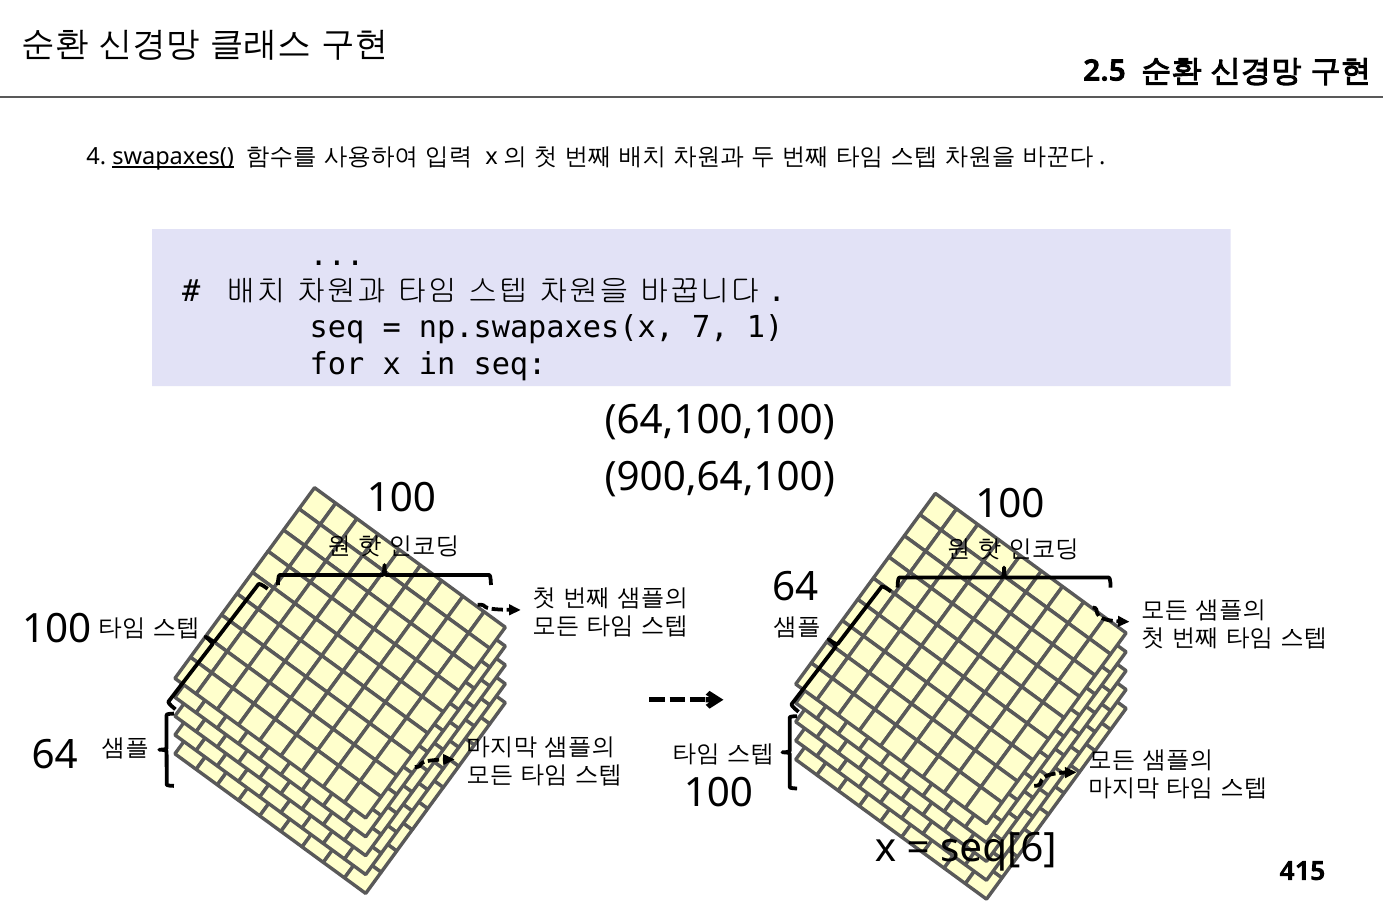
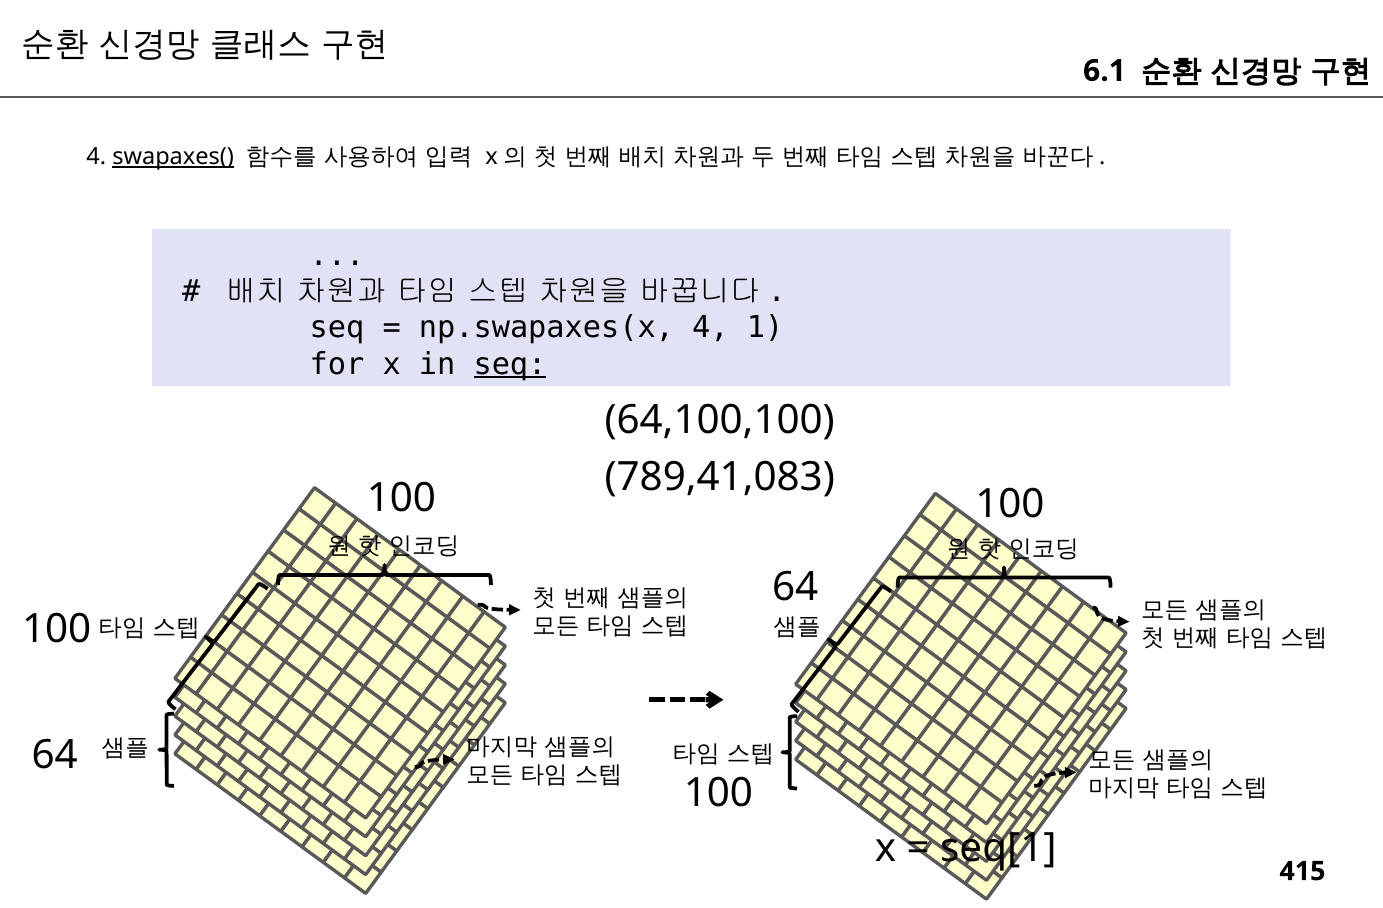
2.5: 2.5 -> 6.1 (1105, 71)
np.swapaxes(x 7: 7 -> 4 (710, 328)
seq underline: none -> present (510, 364)
900,64,100: 900,64,100 -> 789,41,083 (720, 478)
seq[6: seq[6 -> seq[1 (998, 849)
